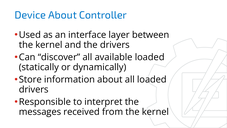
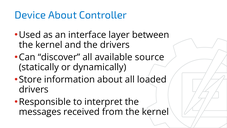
available loaded: loaded -> source (150, 57)
